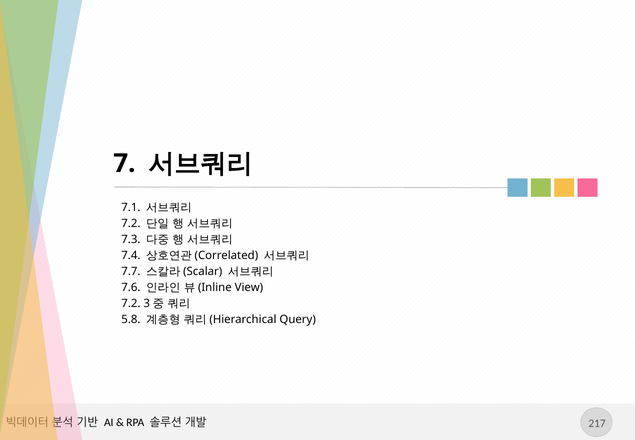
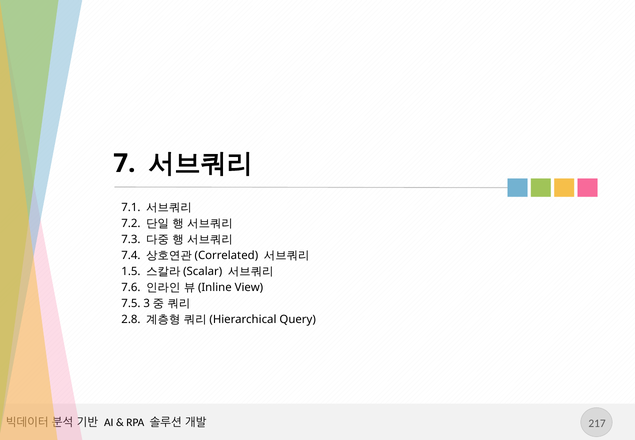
7.7: 7.7 -> 1.5 (131, 271)
7.2: 7.2 -> 7.5 (131, 303)
5.8: 5.8 -> 2.8 (131, 319)
